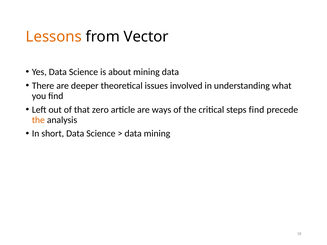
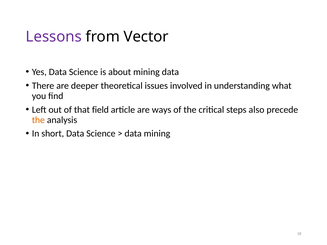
Lessons colour: orange -> purple (54, 37)
zero: zero -> field (100, 110)
steps find: find -> also (257, 110)
